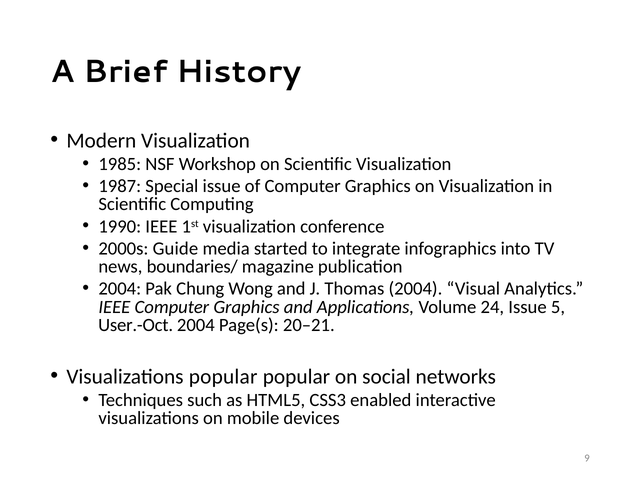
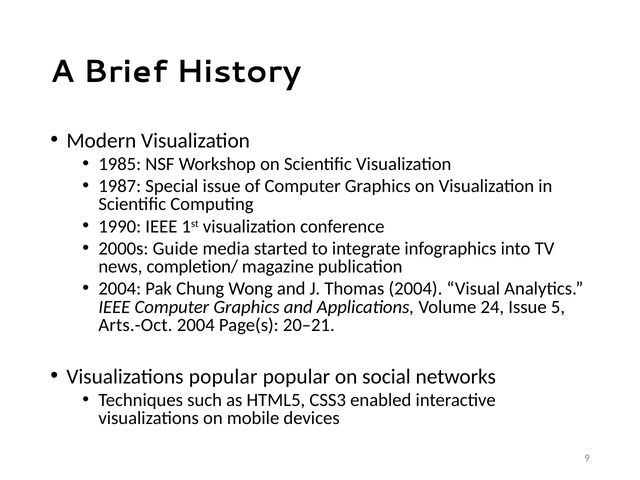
boundaries/: boundaries/ -> completion/ (192, 267)
User.-Oct: User.-Oct -> Arts.-Oct (135, 325)
